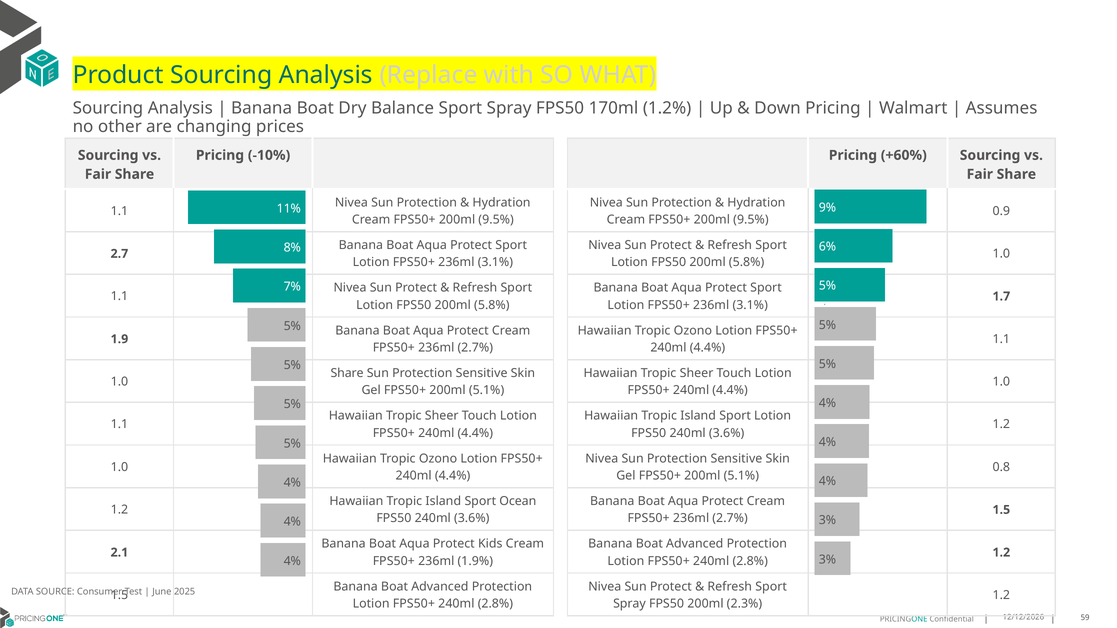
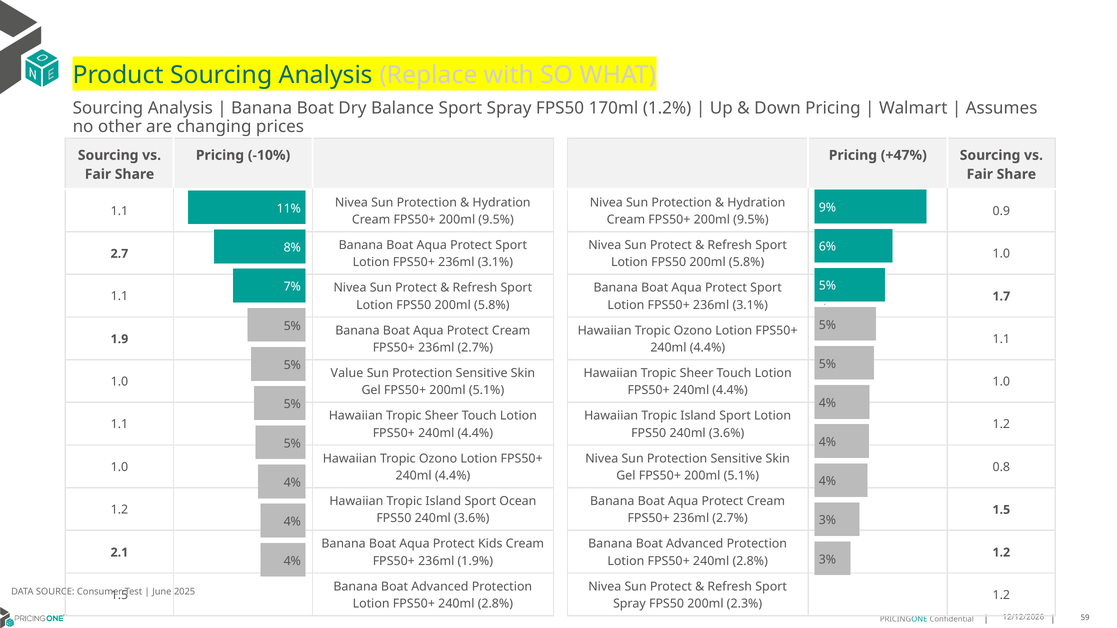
+60%: +60% -> +47% (904, 155)
Share: Share -> Value (347, 373)
